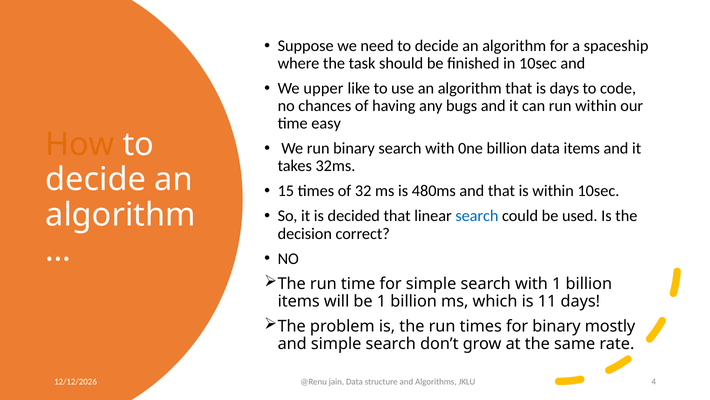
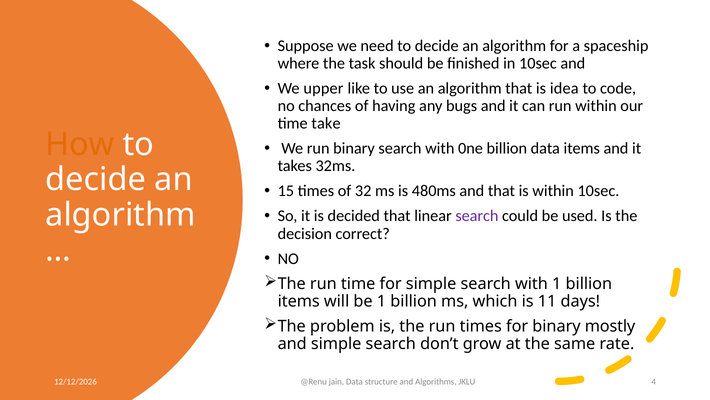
is days: days -> idea (564, 88)
easy: easy -> take (326, 123)
search colour: blue -> purple (477, 216)
